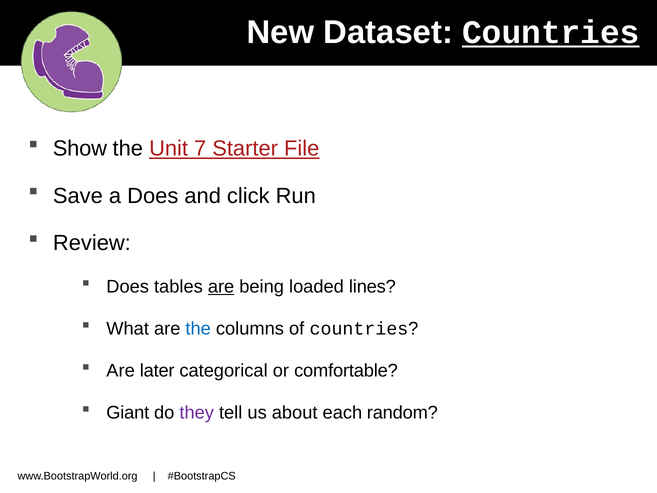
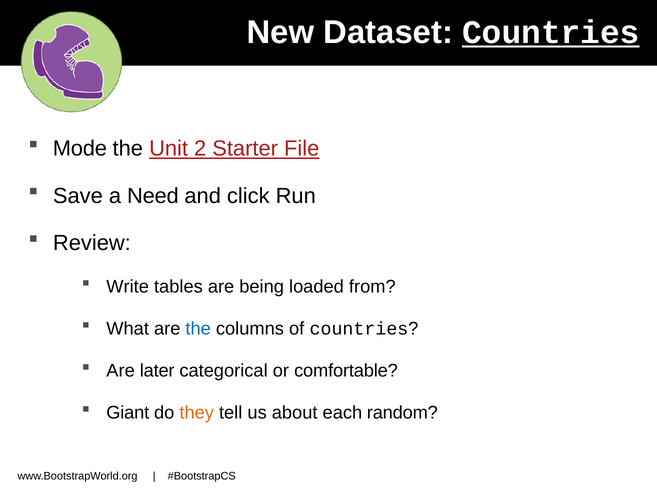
Show: Show -> Mode (80, 149)
7: 7 -> 2 (200, 149)
a Does: Does -> Need (153, 196)
Does: Does -> Write (128, 287)
are underline: present -> none (221, 287)
lines: lines -> from (372, 287)
they colour: purple -> orange (197, 413)
